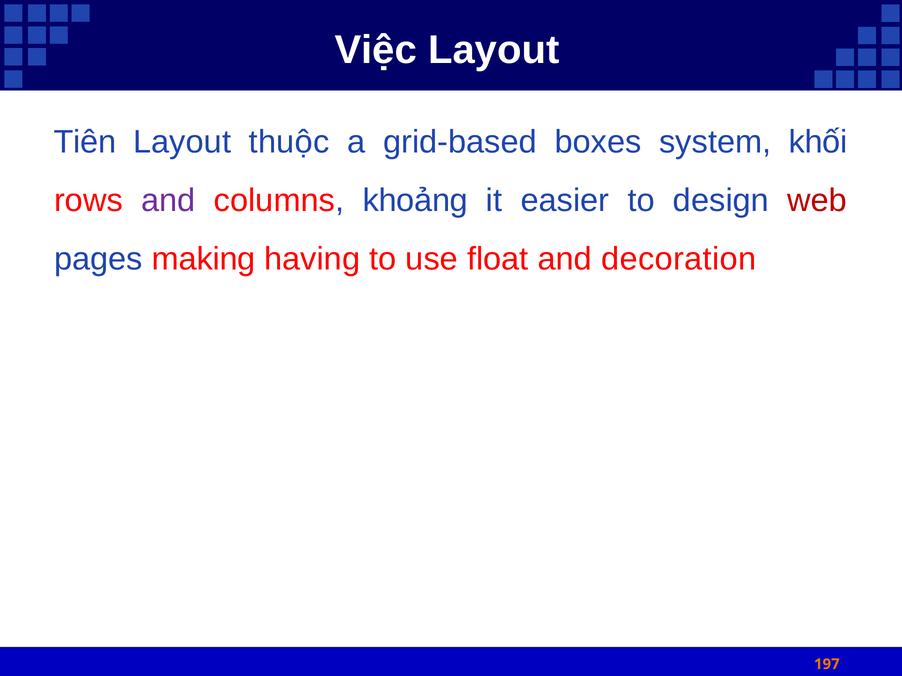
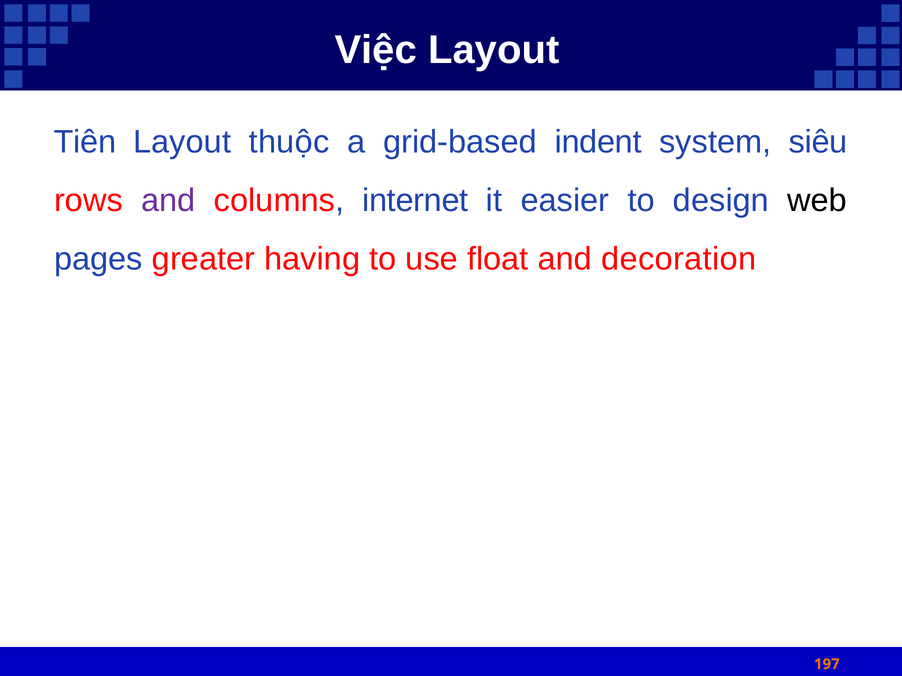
boxes: boxes -> indent (598, 142)
khối: khối -> siêu (818, 142)
khoảng: khoảng -> internet (415, 200)
web colour: red -> black (817, 200)
making: making -> greater (204, 259)
